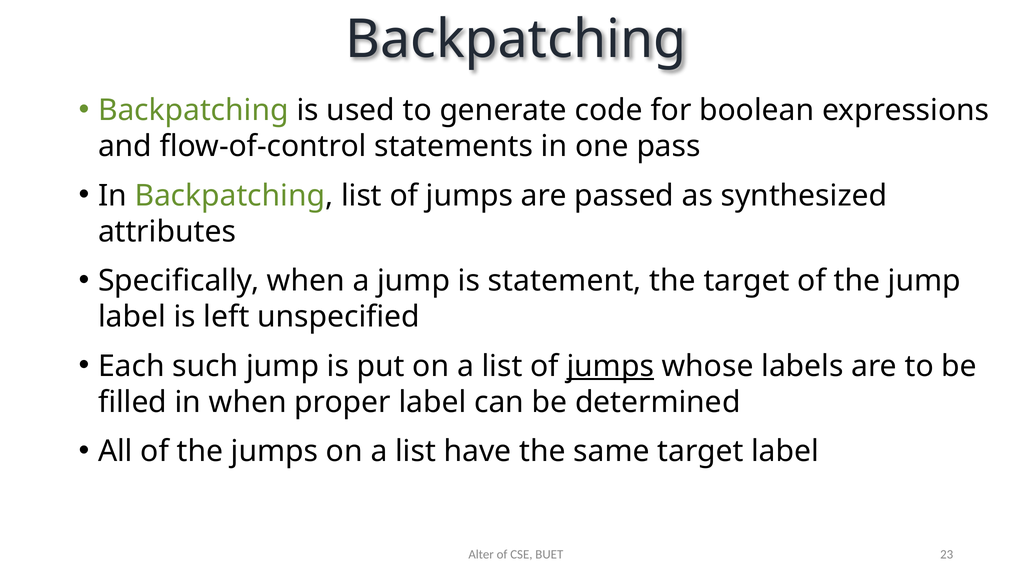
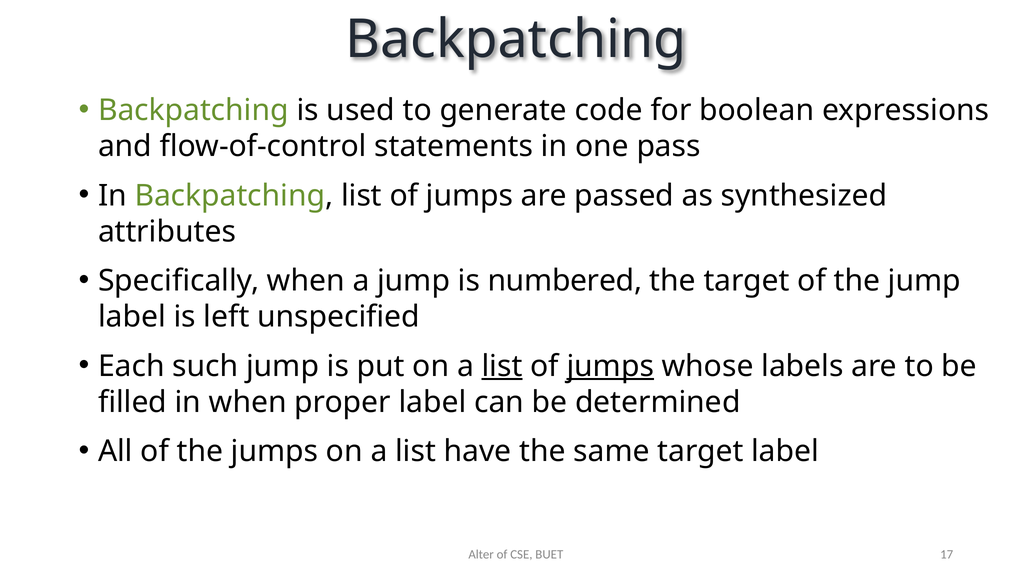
statement: statement -> numbered (565, 281)
list underline: none -> present (502, 366)
23: 23 -> 17 (947, 554)
